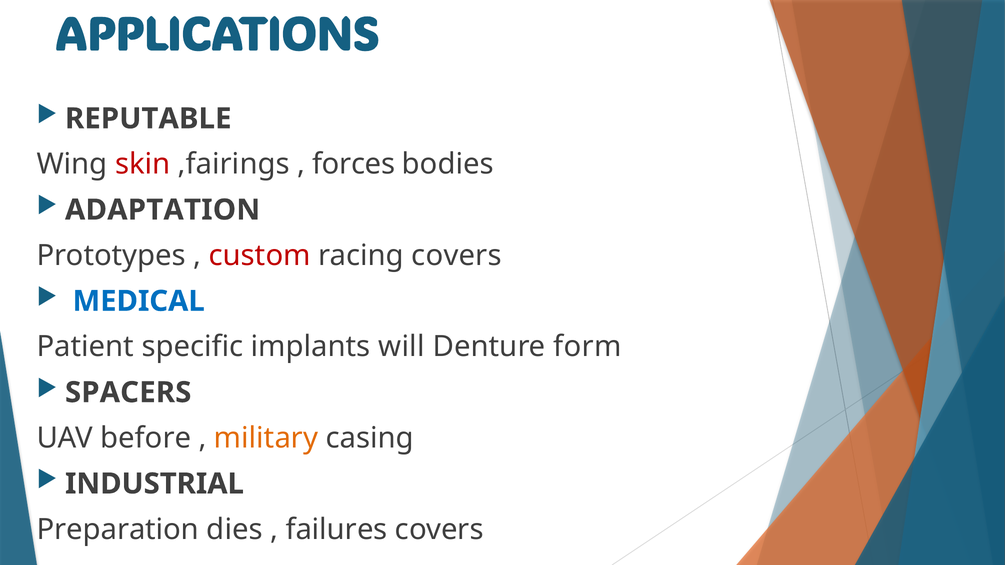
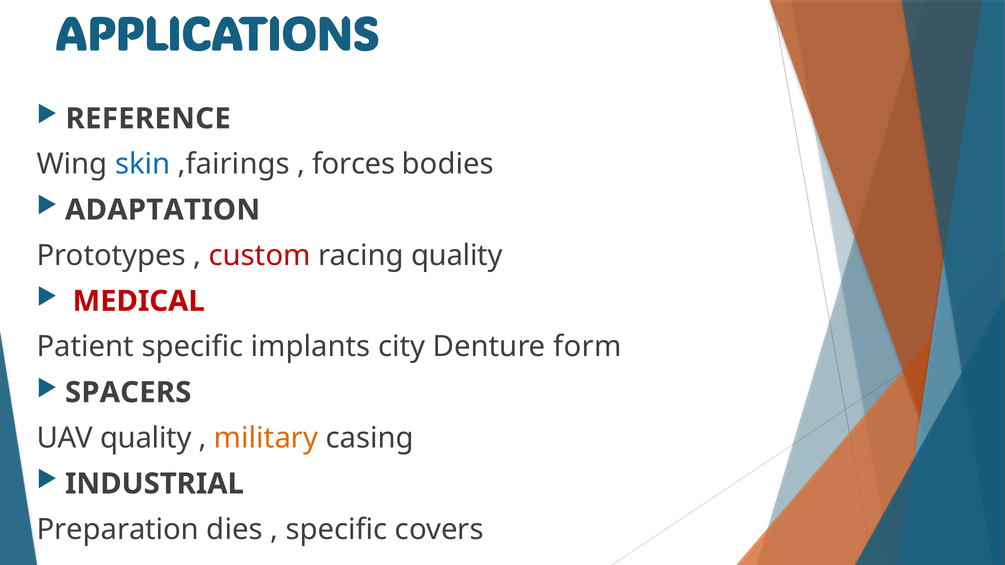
REPUTABLE: REPUTABLE -> REFERENCE (148, 119)
skin colour: red -> blue (143, 164)
racing covers: covers -> quality (457, 256)
MEDICAL colour: blue -> red (139, 301)
will: will -> city (402, 347)
UAV before: before -> quality (146, 438)
failures: failures -> specific (337, 530)
